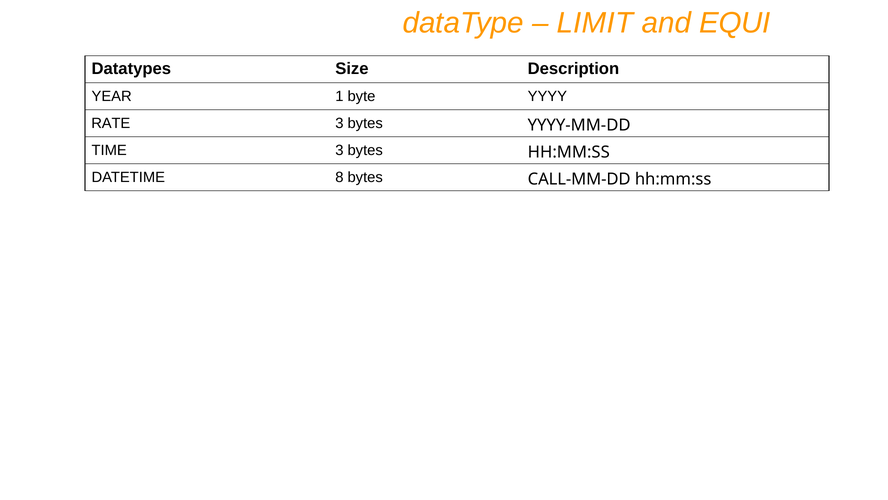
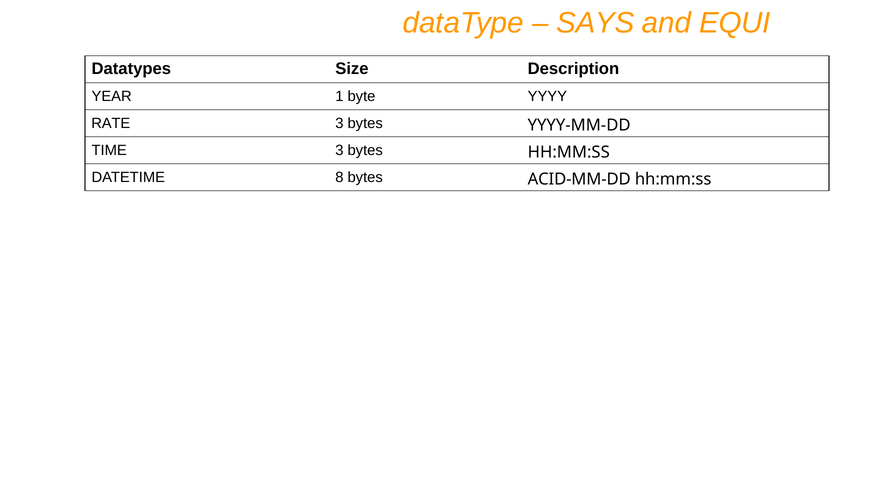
LIMIT: LIMIT -> SAYS (595, 23)
CALL-MM-DD: CALL-MM-DD -> ACID-MM-DD (579, 179)
